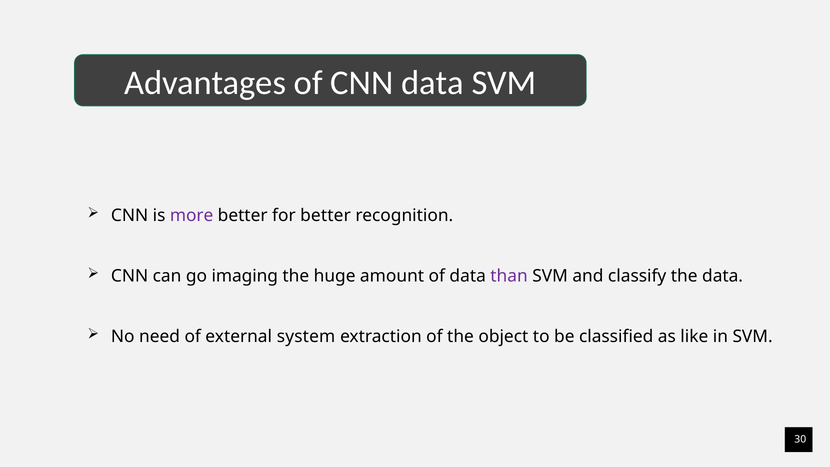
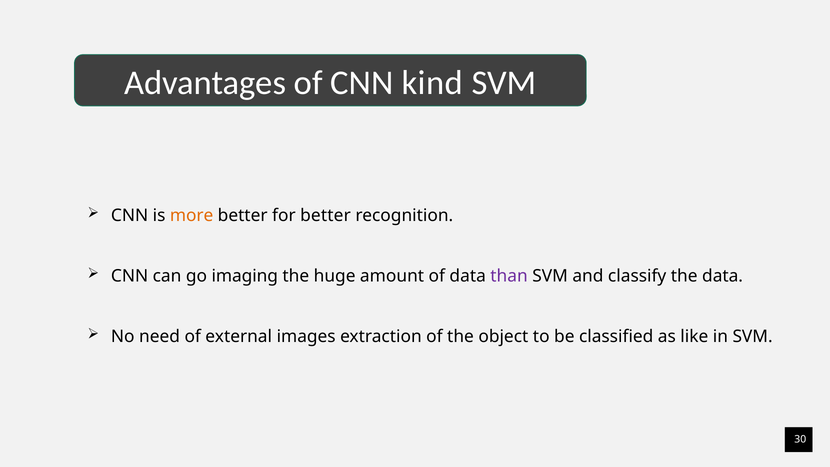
CNN data: data -> kind (432, 83)
more colour: purple -> orange (192, 215)
system: system -> images (306, 336)
